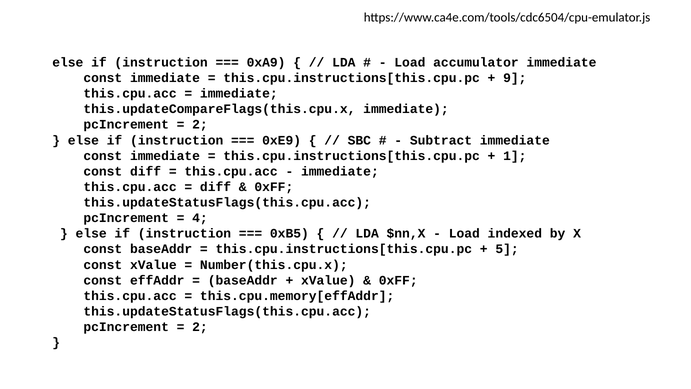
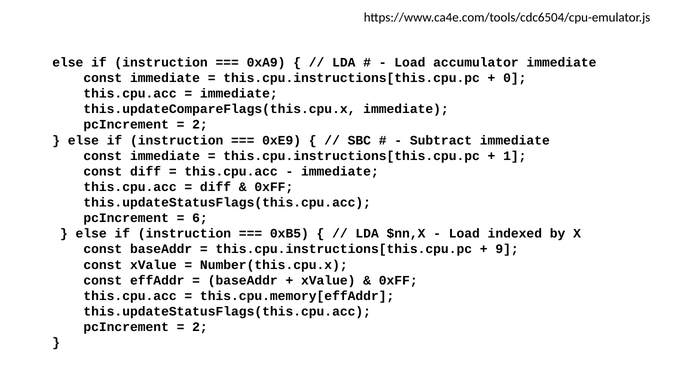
9: 9 -> 0 (515, 78)
4: 4 -> 6 (200, 218)
5: 5 -> 9 (507, 249)
